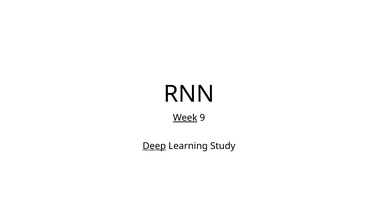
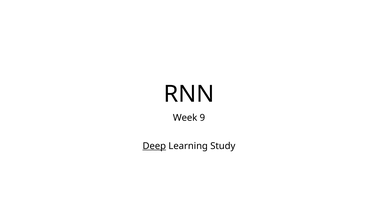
Week underline: present -> none (185, 118)
